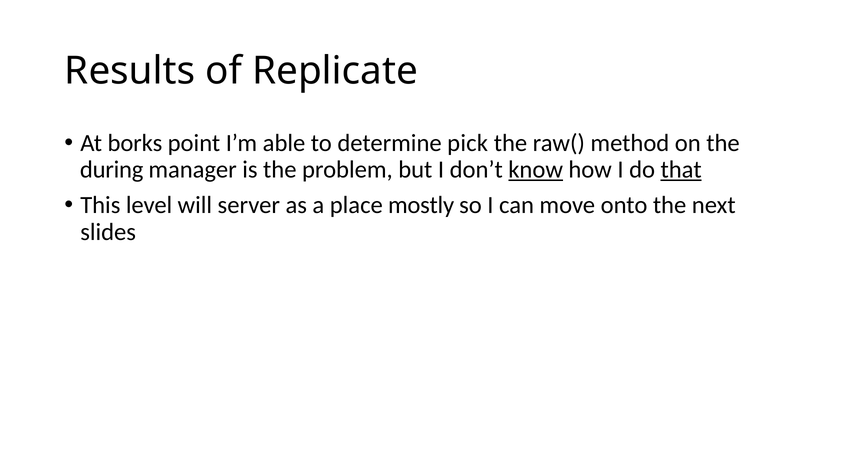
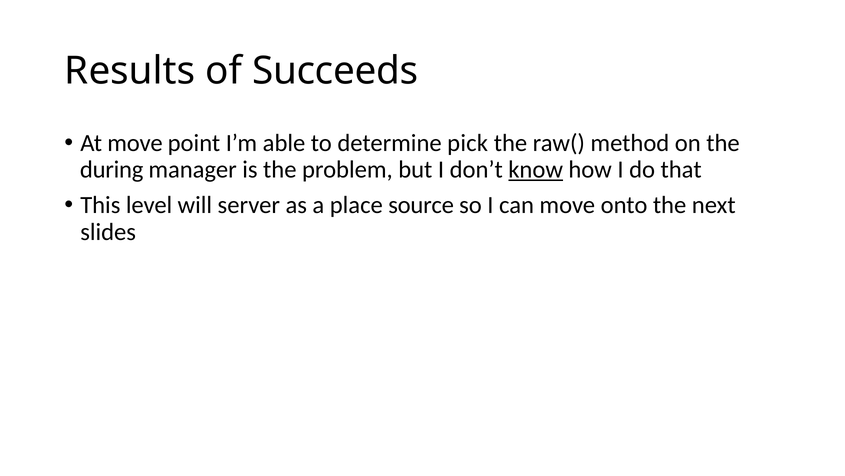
Replicate: Replicate -> Succeeds (335, 71)
At borks: borks -> move (135, 143)
that underline: present -> none (681, 169)
mostly: mostly -> source (421, 205)
